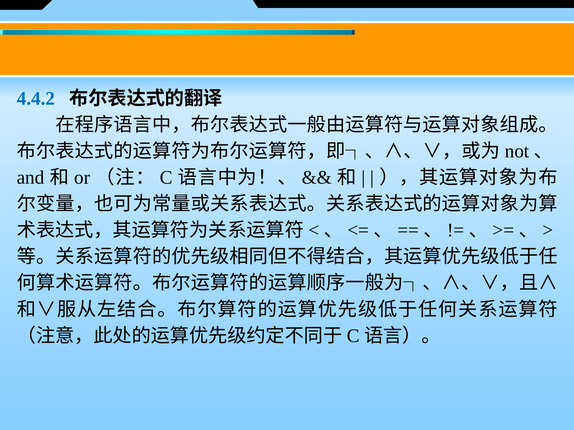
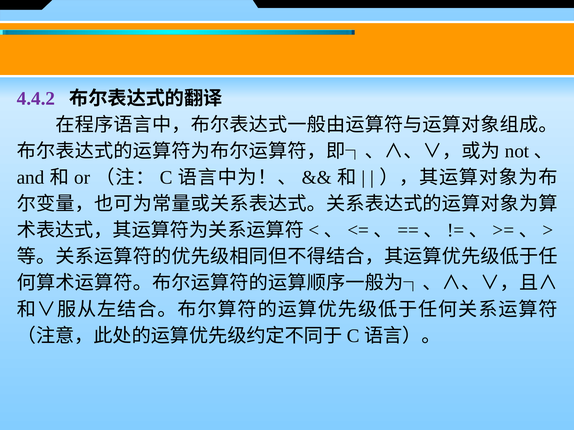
4.4.2 colour: blue -> purple (36, 99)
